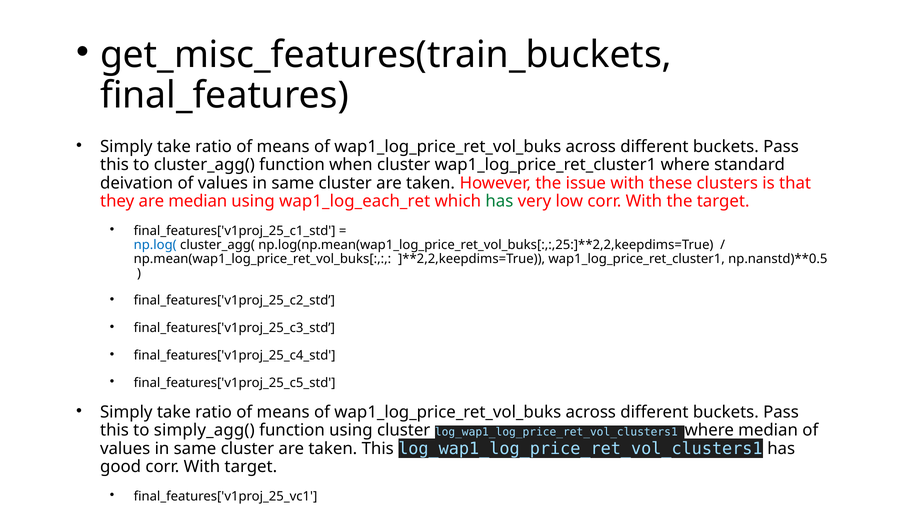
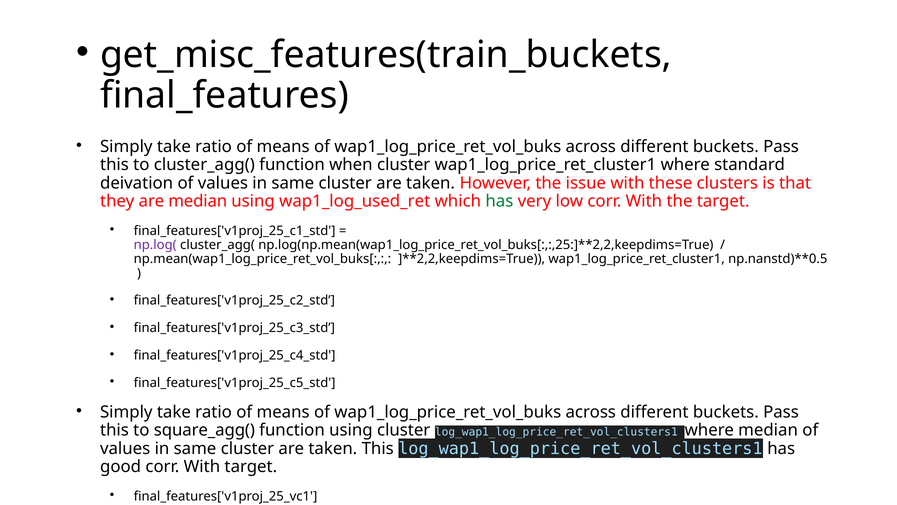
wap1_log_each_ret: wap1_log_each_ret -> wap1_log_used_ret (355, 201)
np.log( colour: blue -> purple (155, 245)
simply_agg(: simply_agg( -> square_agg( (204, 430)
